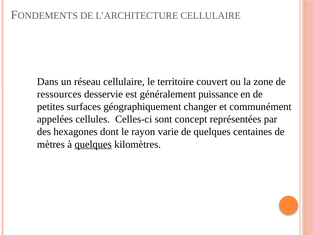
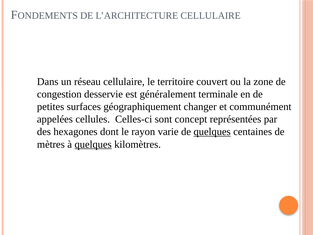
ressources: ressources -> congestion (59, 94)
puissance: puissance -> terminale (218, 94)
quelques underline: none -> present (212, 132)
